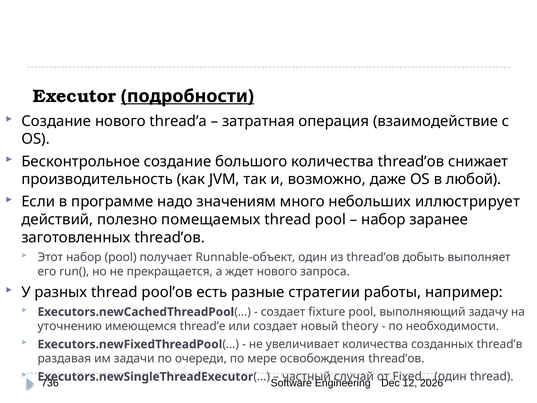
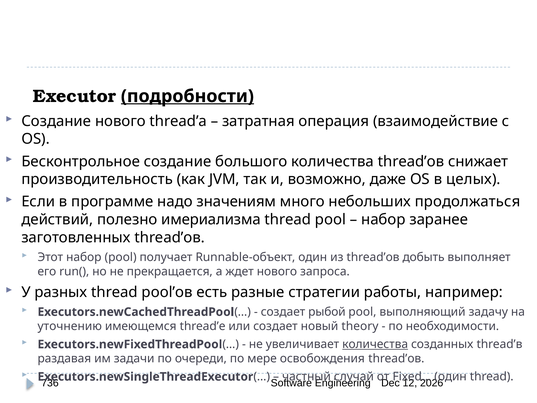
любой: любой -> целых (473, 179)
иллюстрирует: иллюстрирует -> продолжаться (468, 202)
помещаемых: помещаемых -> имериализма (211, 220)
fixture: fixture -> рыбой (327, 312)
количества underline: none -> present (375, 344)
